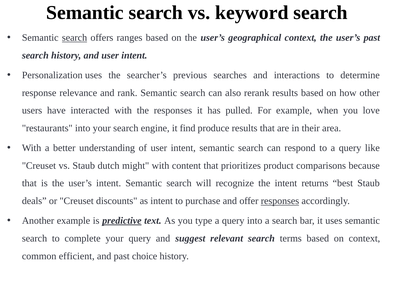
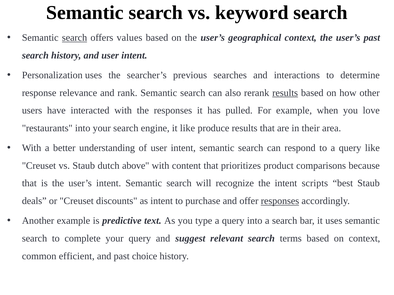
ranges: ranges -> values (129, 38)
results underline: none -> present (285, 93)
it find: find -> like (187, 128)
might: might -> above (136, 166)
returns: returns -> scripts (315, 184)
predictive underline: present -> none (122, 221)
